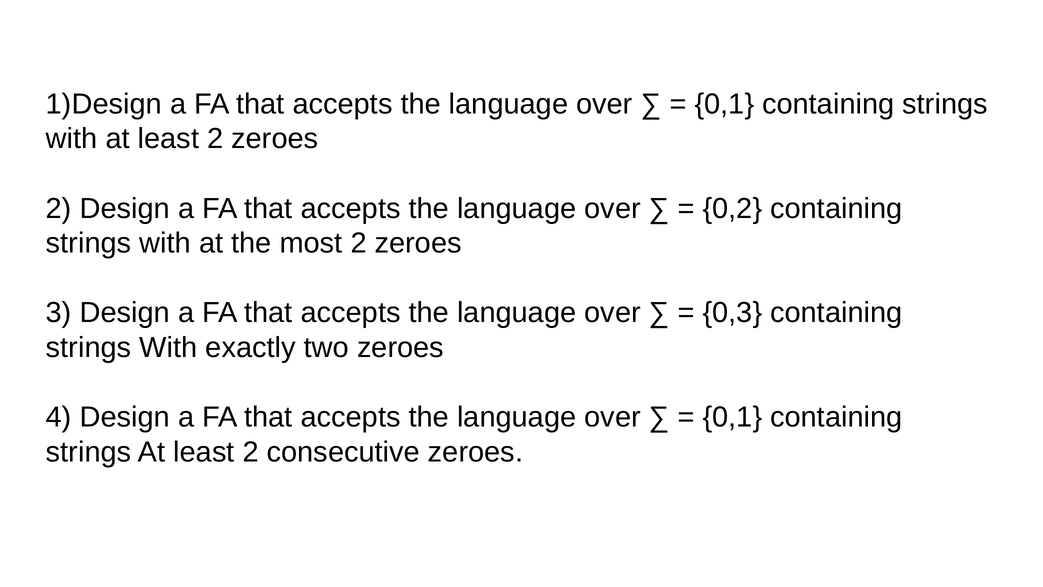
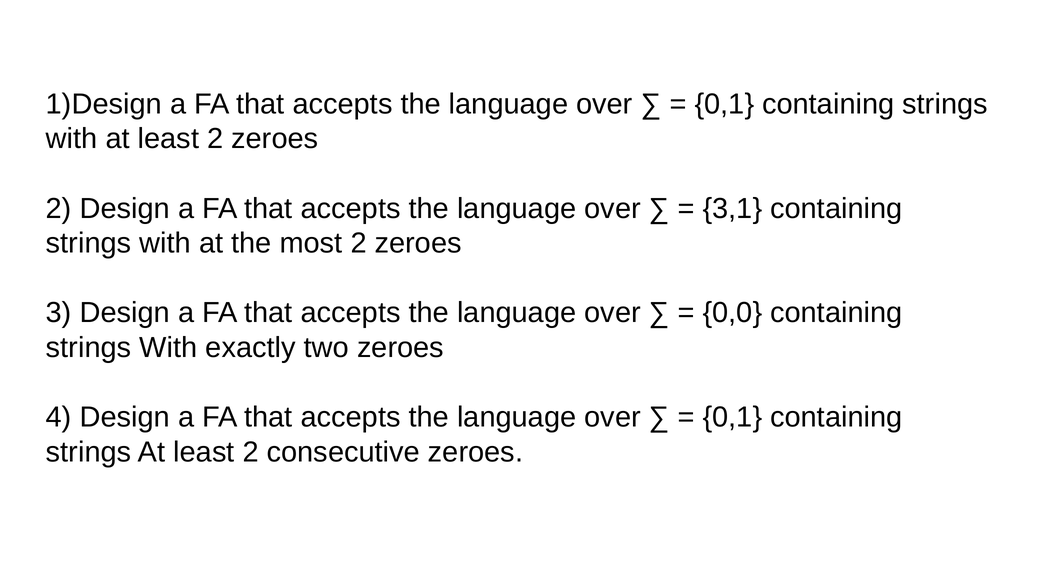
0,2: 0,2 -> 3,1 (732, 208)
0,3: 0,3 -> 0,0 (732, 313)
